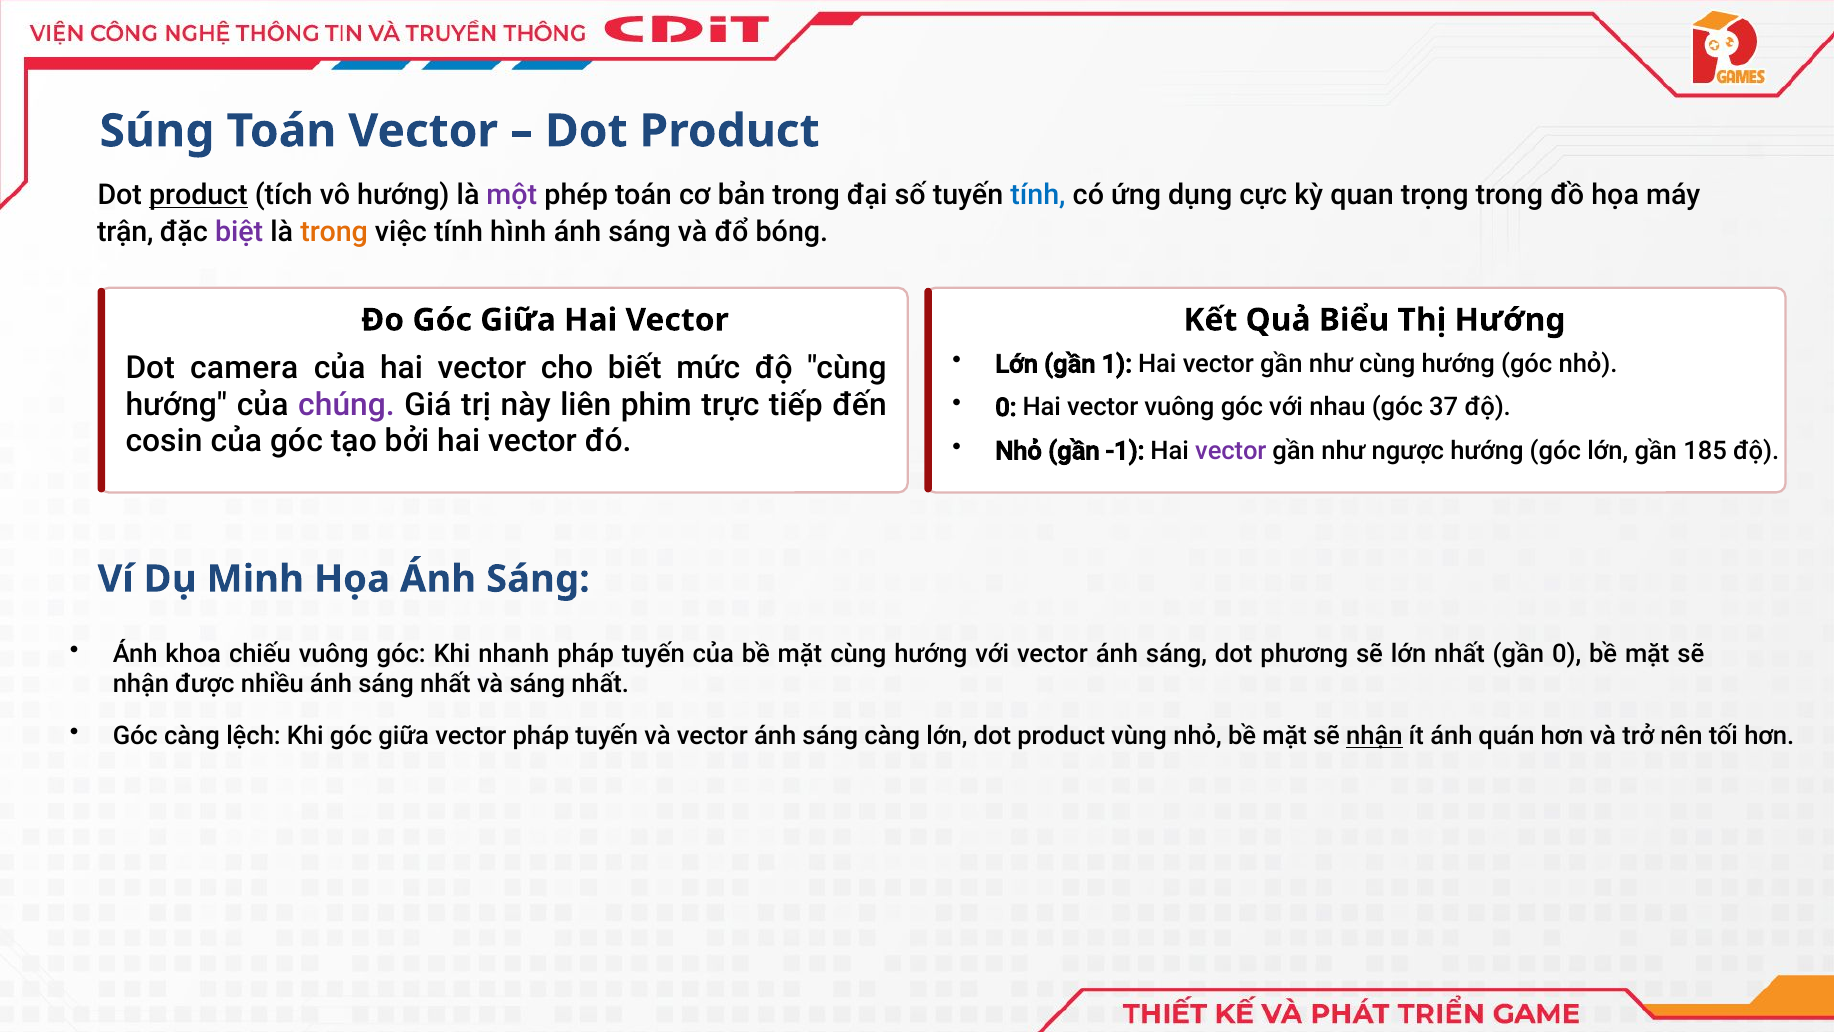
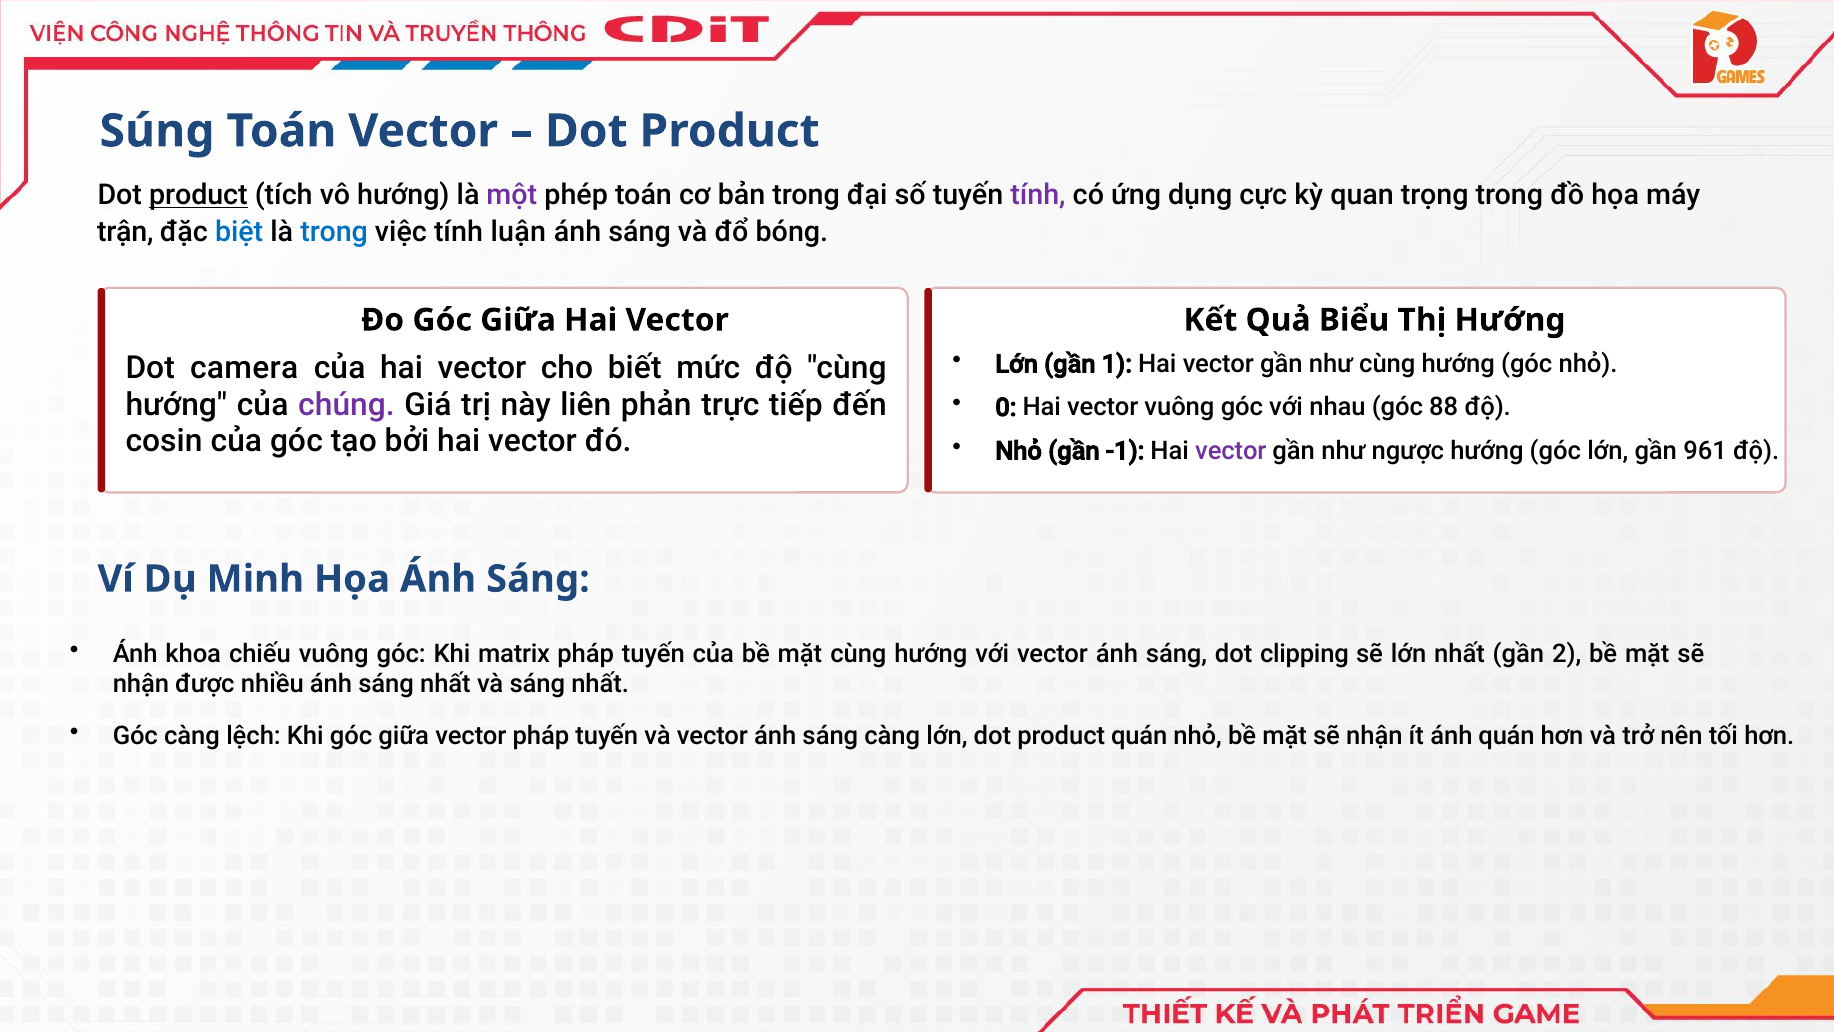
tính colour: blue -> purple (1038, 195)
biệt colour: purple -> blue (239, 232)
trong colour: orange -> blue (334, 232)
hình: hình -> luận (518, 232)
phim: phim -> phản (656, 404)
37: 37 -> 88 (1444, 407)
185: 185 -> 961 (1705, 451)
nhanh: nhanh -> matrix (514, 654)
phương: phương -> clipping (1304, 654)
gần 0: 0 -> 2 (1567, 654)
product vùng: vùng -> quán (1139, 736)
nhận underline: present -> none (1374, 736)
